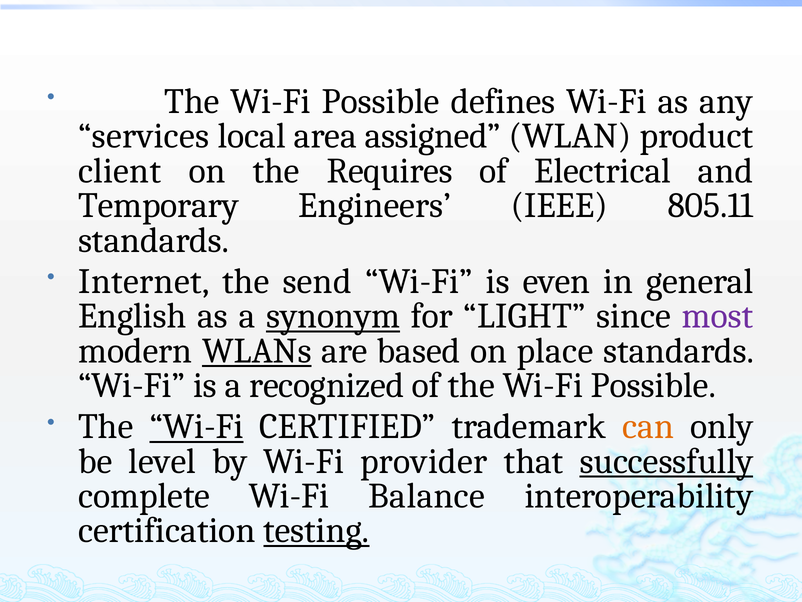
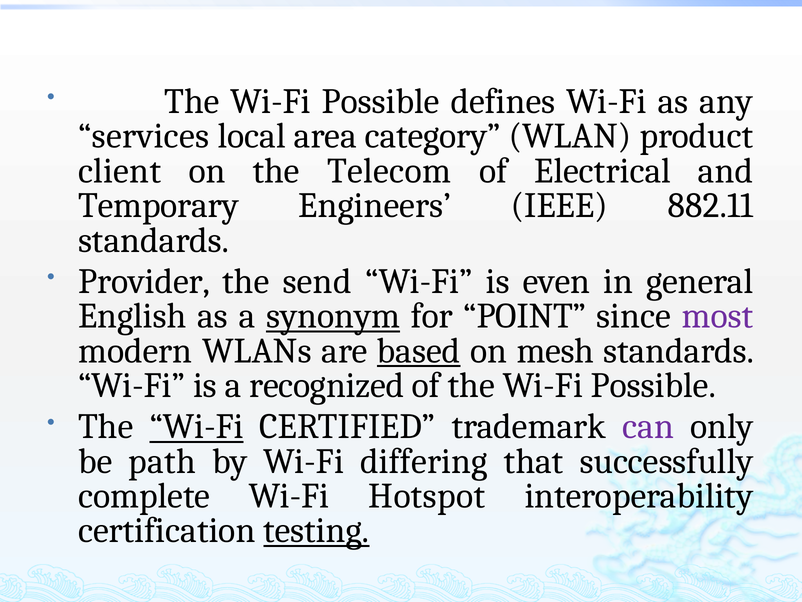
assigned: assigned -> category (433, 136)
Requires: Requires -> Telecom (389, 171)
805.11: 805.11 -> 882.11 (710, 205)
Internet: Internet -> Provider (144, 281)
LIGHT: LIGHT -> POINT (525, 316)
WLANs underline: present -> none (257, 350)
based underline: none -> present (419, 350)
place: place -> mesh (555, 350)
can colour: orange -> purple (648, 426)
level: level -> path (162, 461)
provider: provider -> differing (424, 461)
successfully underline: present -> none (667, 461)
Balance: Balance -> Hotspot (427, 496)
